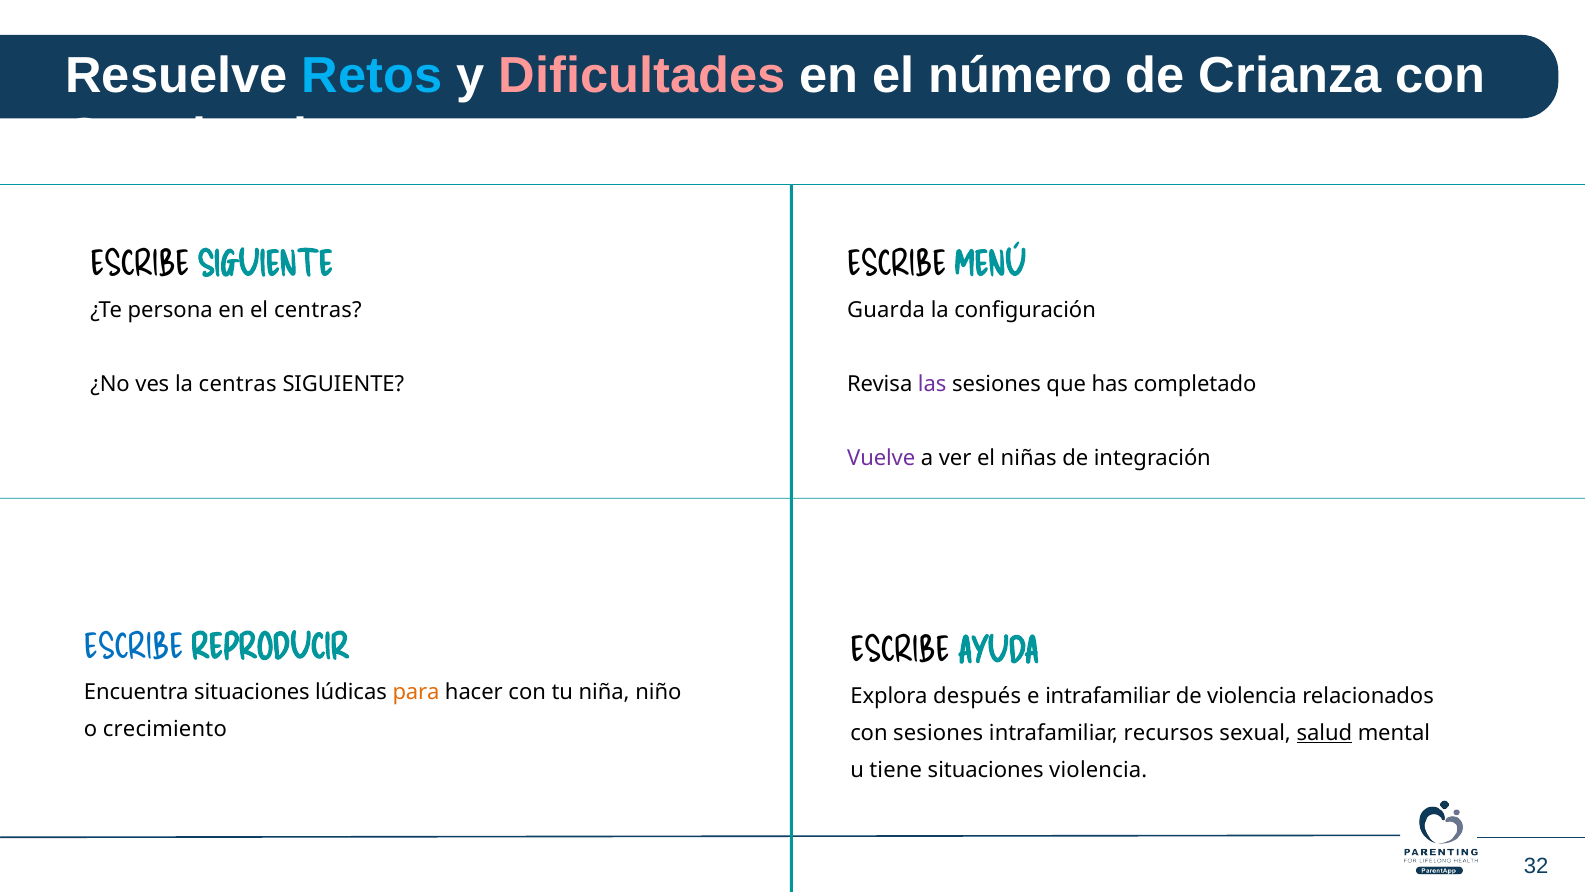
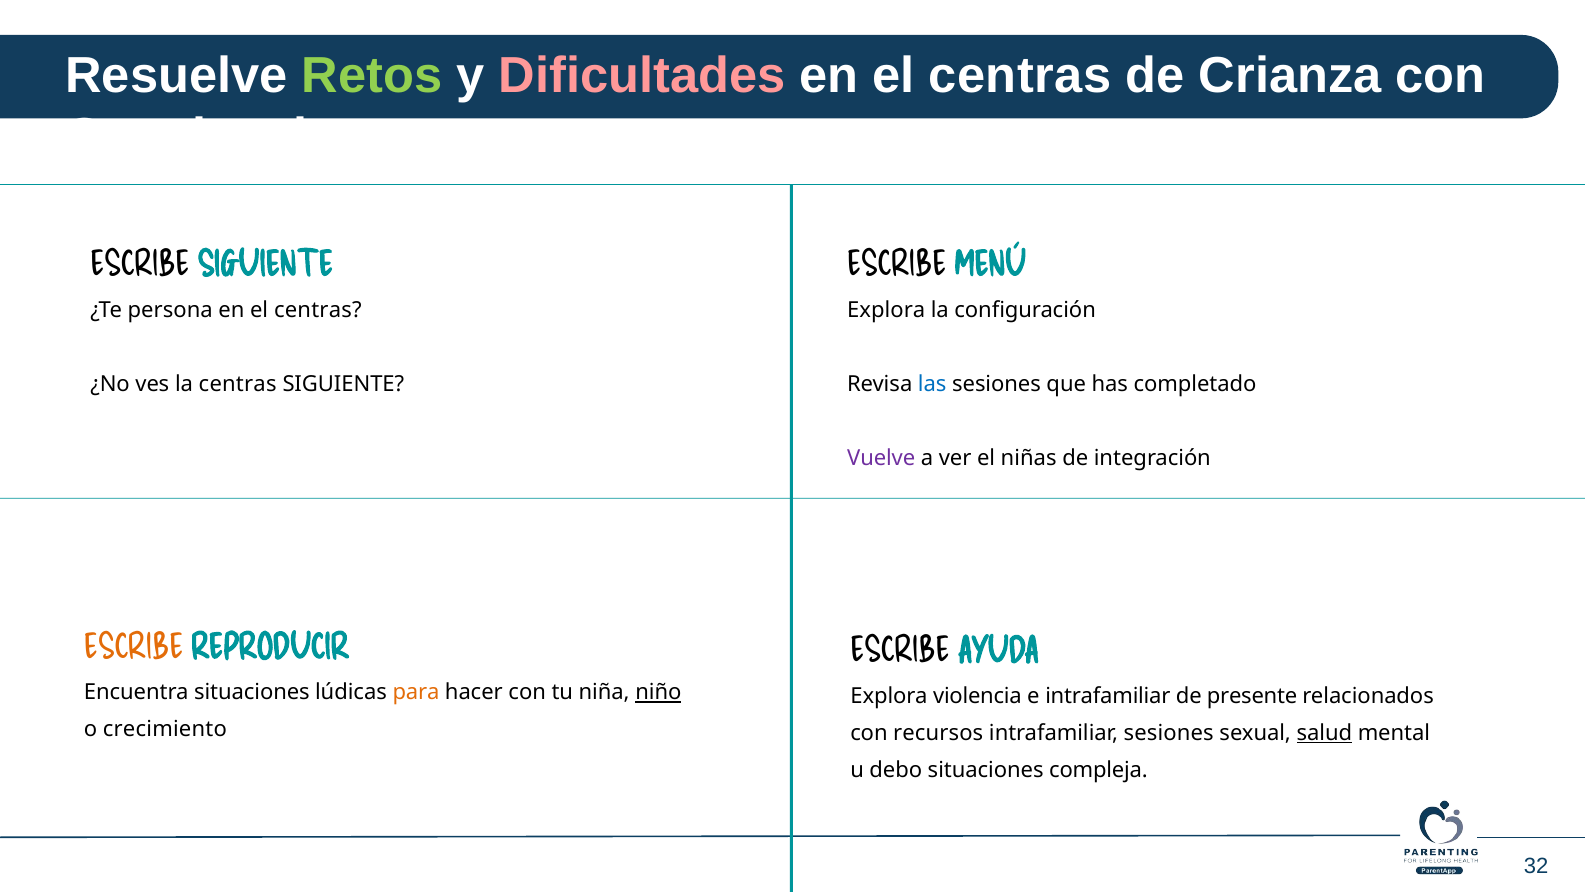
Retos colour: light blue -> light green (372, 76)
número: número -> centras (1020, 76)
Guarda: Guarda -> Explora (886, 310)
las colour: purple -> blue (932, 384)
ESCRIBE colour: blue -> orange (134, 647)
niño underline: none -> present (658, 692)
después: después -> violencia (977, 696)
de violencia: violencia -> presente (1252, 696)
con sesiones: sesiones -> recursos (938, 733)
intrafamiliar recursos: recursos -> sesiones (1169, 733)
tiene: tiene -> debo (896, 770)
situaciones violencia: violencia -> compleja (1099, 770)
